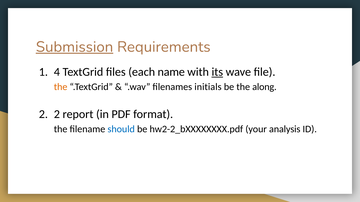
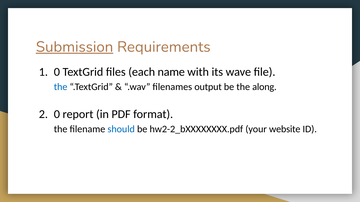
1 4: 4 -> 0 (57, 72)
its underline: present -> none (217, 72)
the colour: orange -> blue (61, 87)
initials: initials -> output (208, 87)
2: 2 -> 0 (57, 115)
analysis: analysis -> website (285, 129)
